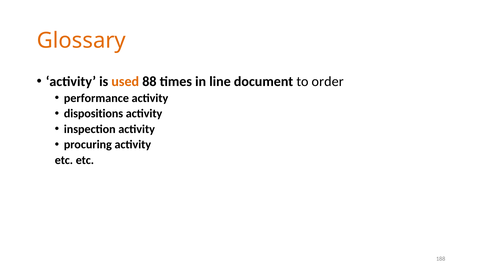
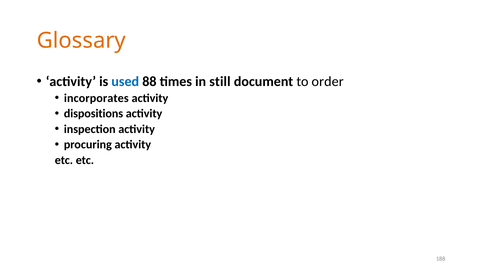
used colour: orange -> blue (125, 81)
line: line -> still (220, 81)
performance: performance -> incorporates (96, 98)
